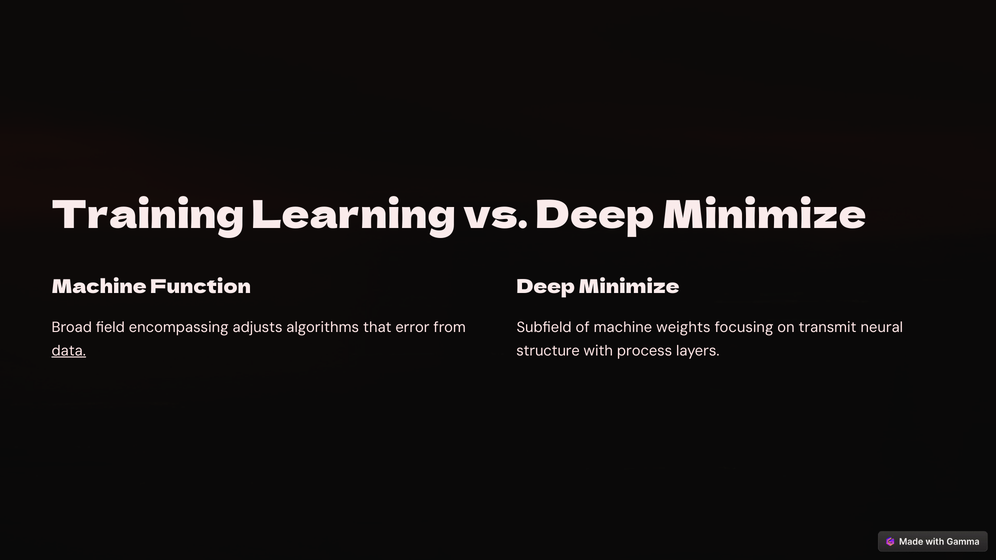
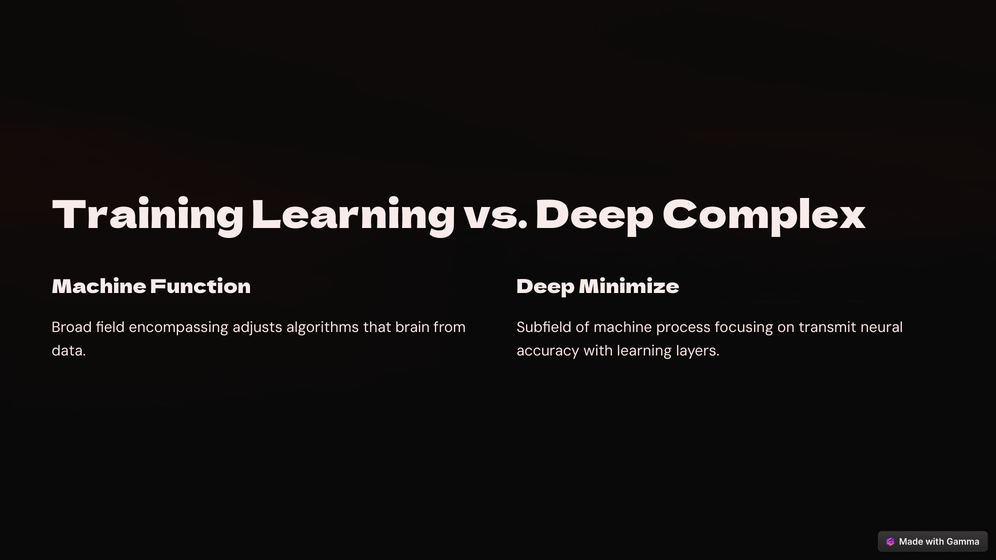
vs Deep Minimize: Minimize -> Complex (764, 216)
error: error -> brain (413, 328)
weights: weights -> process (683, 328)
data underline: present -> none (69, 351)
structure: structure -> accuracy (548, 351)
with process: process -> learning (645, 351)
